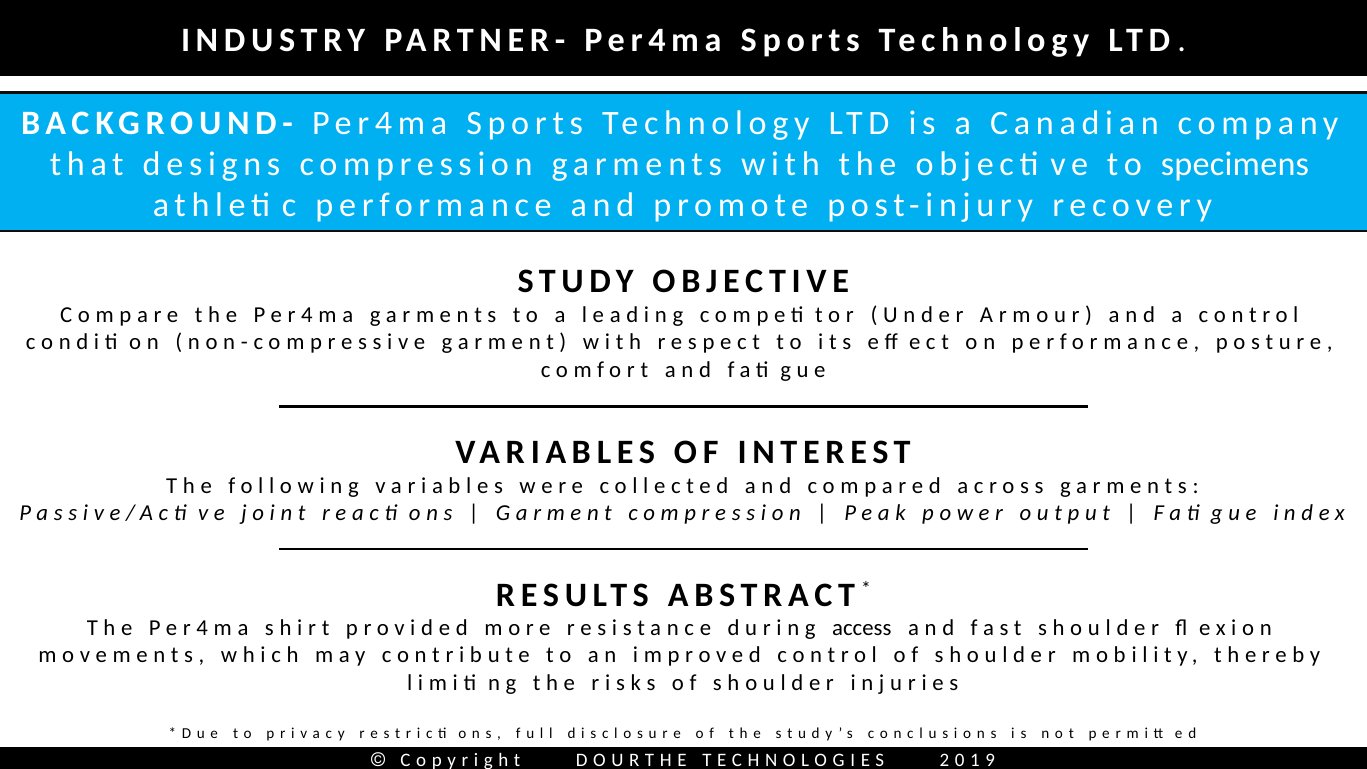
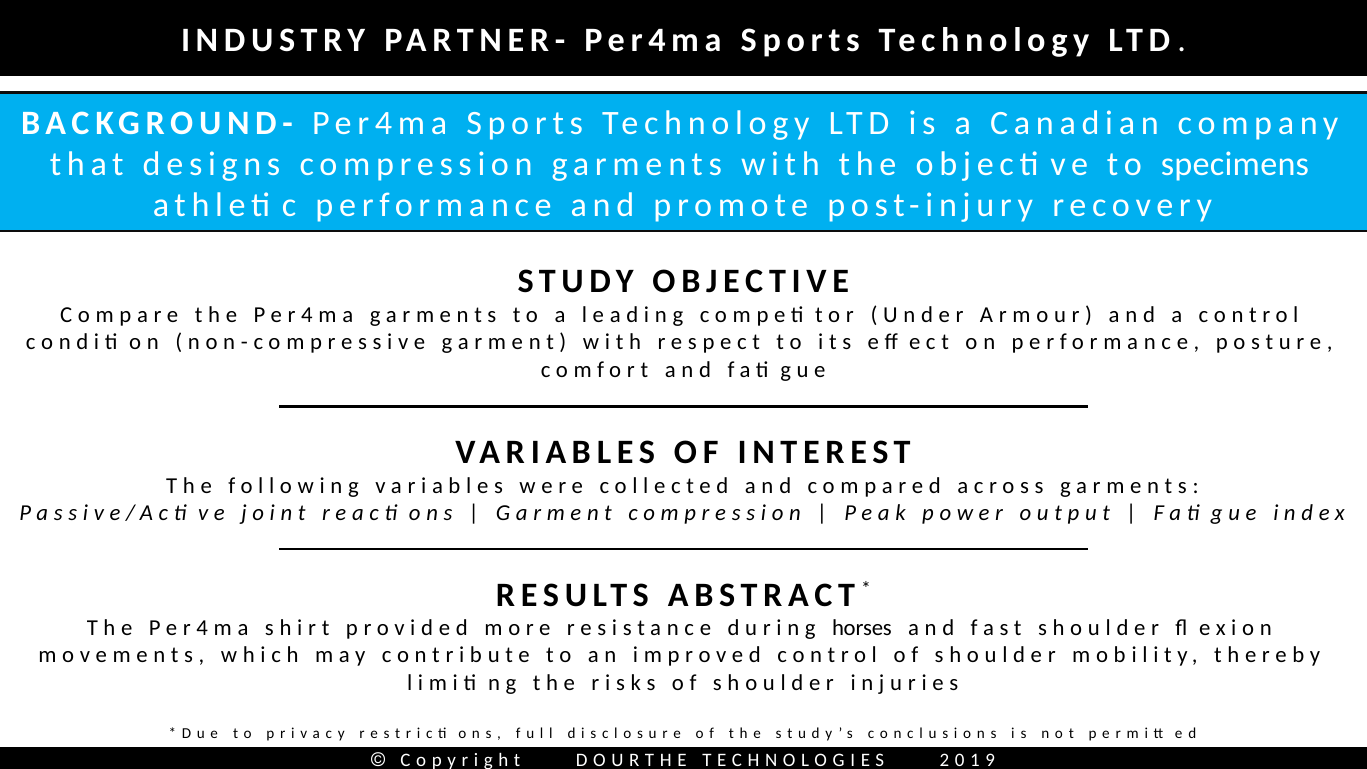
access: access -> horses (862, 628)
